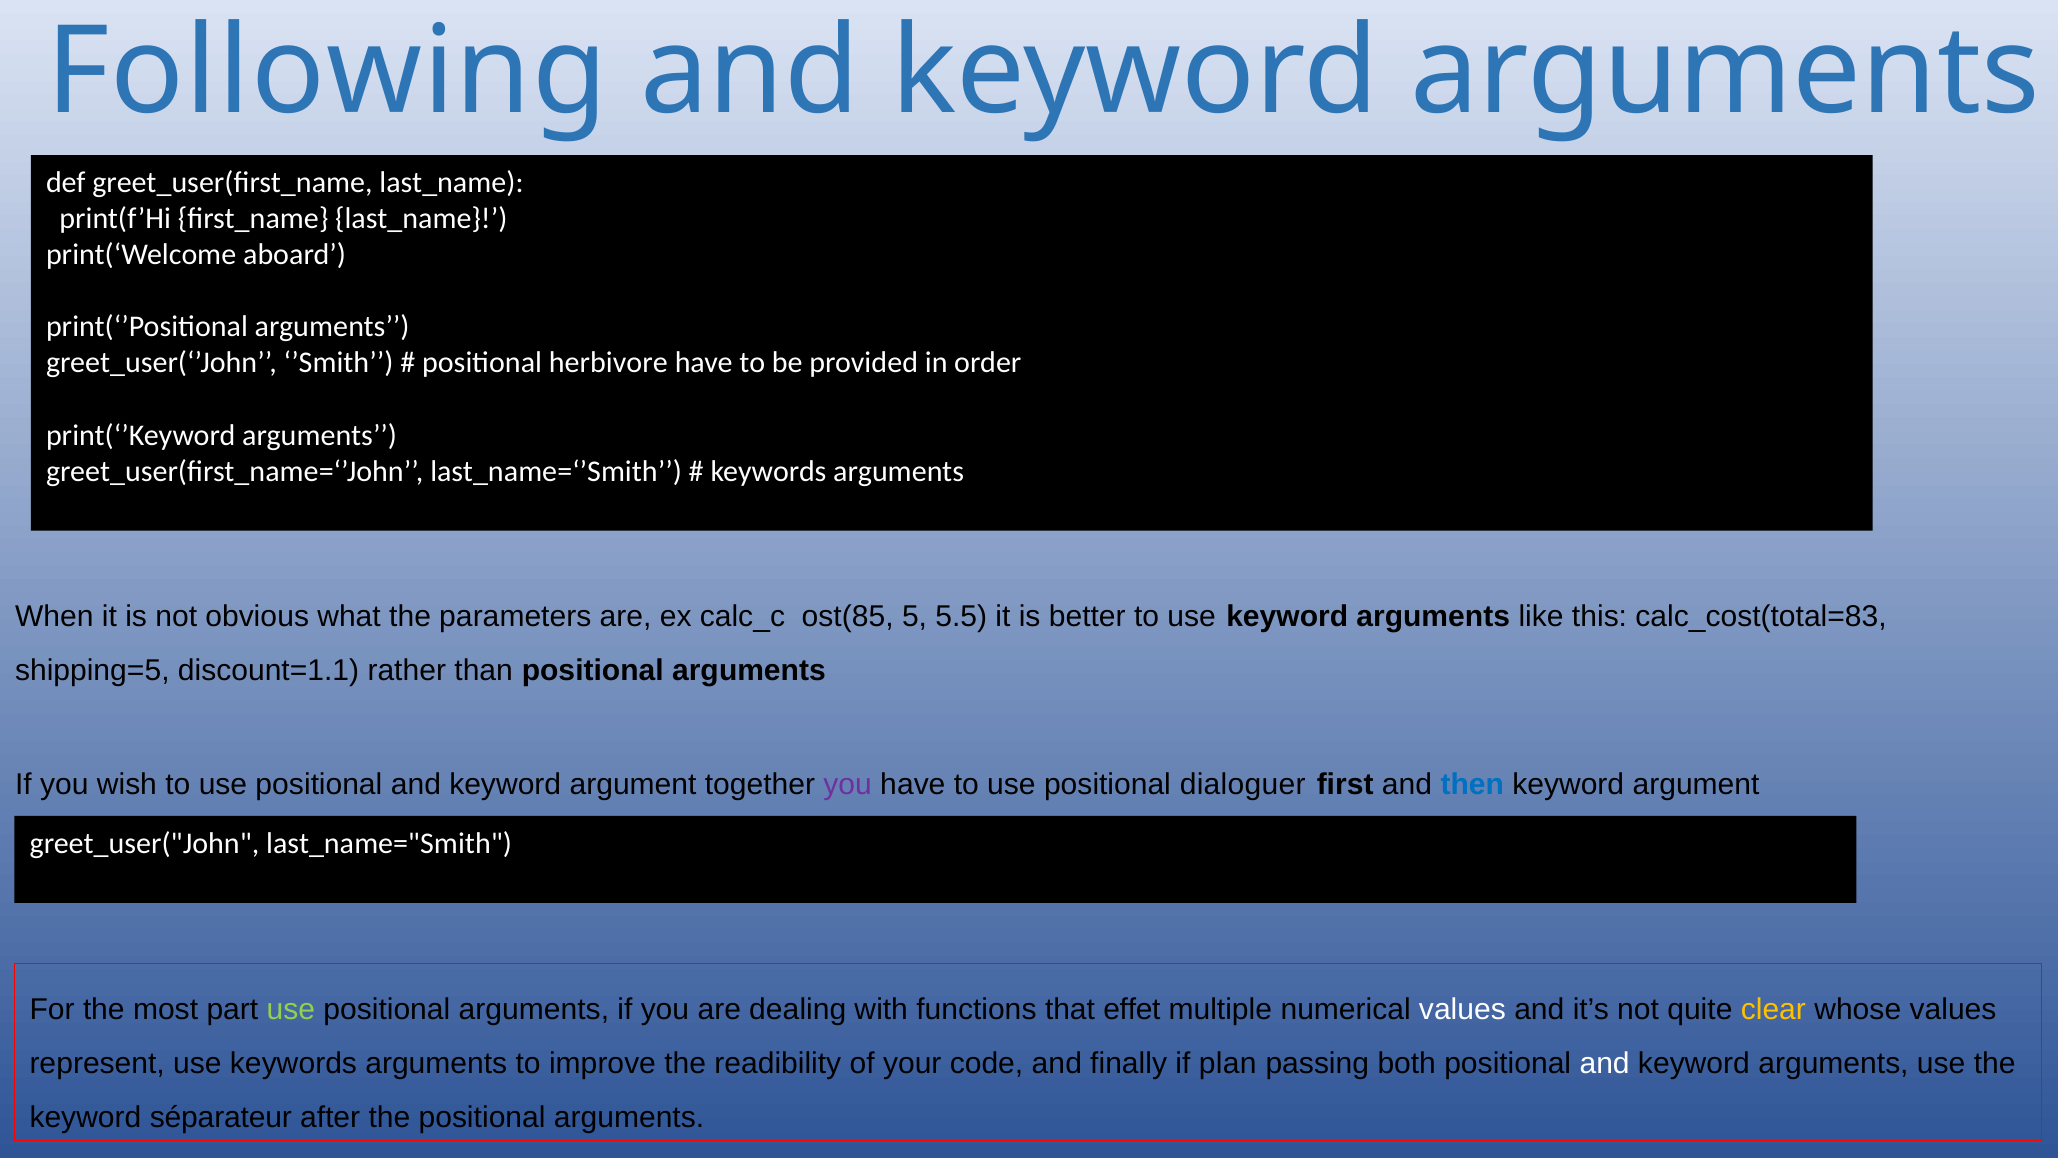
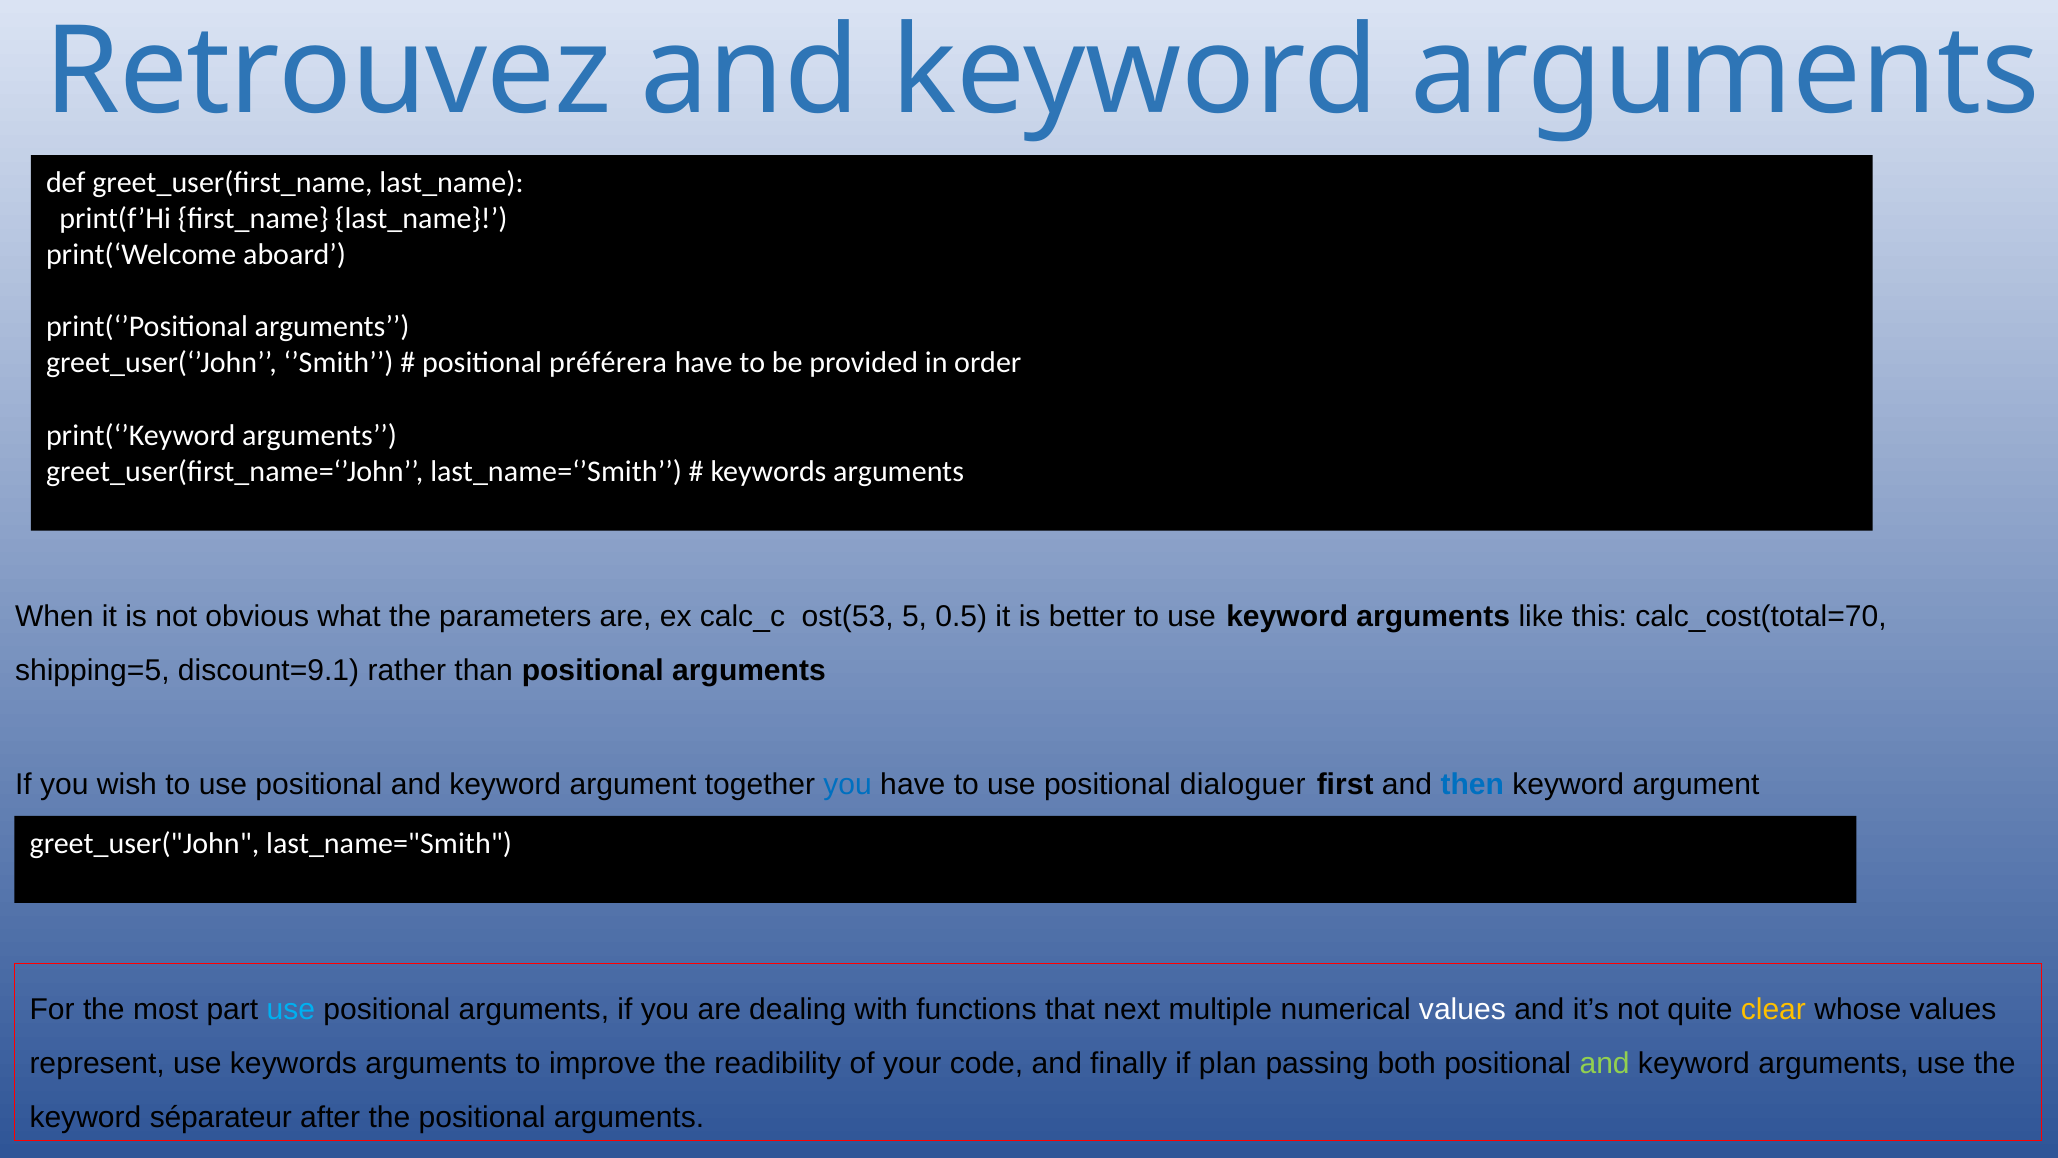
Following: Following -> Retrouvez (328, 72)
herbivore: herbivore -> préférera (608, 363)
ost(85: ost(85 -> ost(53 (848, 617)
5.5: 5.5 -> 0.5 (961, 617)
calc_cost(total=83: calc_cost(total=83 -> calc_cost(total=70 (1761, 617)
discount=1.1: discount=1.1 -> discount=9.1 (269, 671)
you colour: purple -> blue (848, 785)
use colour: light green -> light blue (291, 1009)
effet: effet -> next (1132, 1009)
and colour: white -> light green (1605, 1063)
